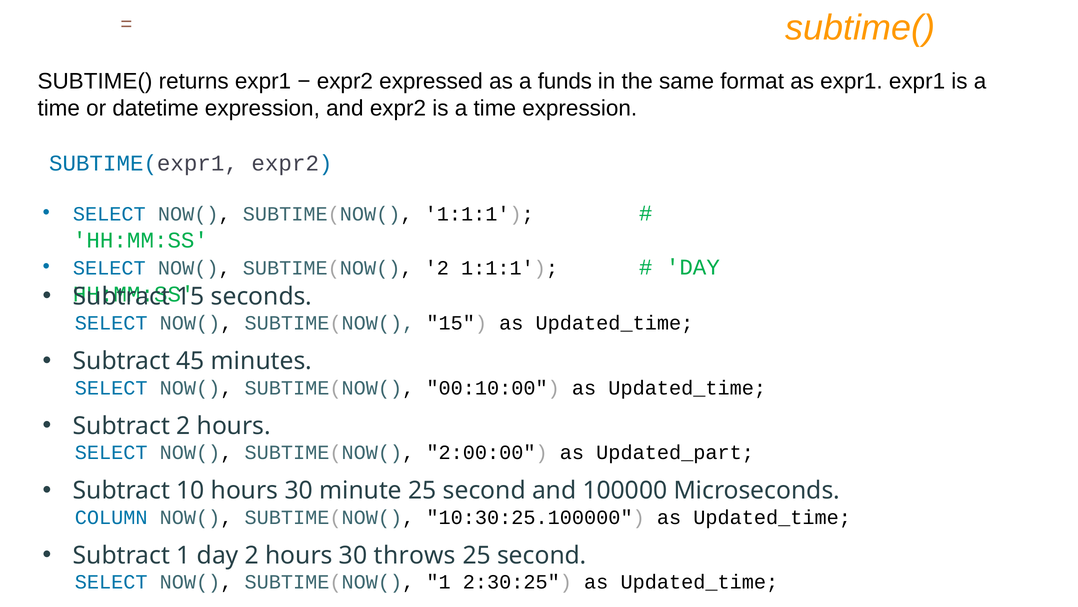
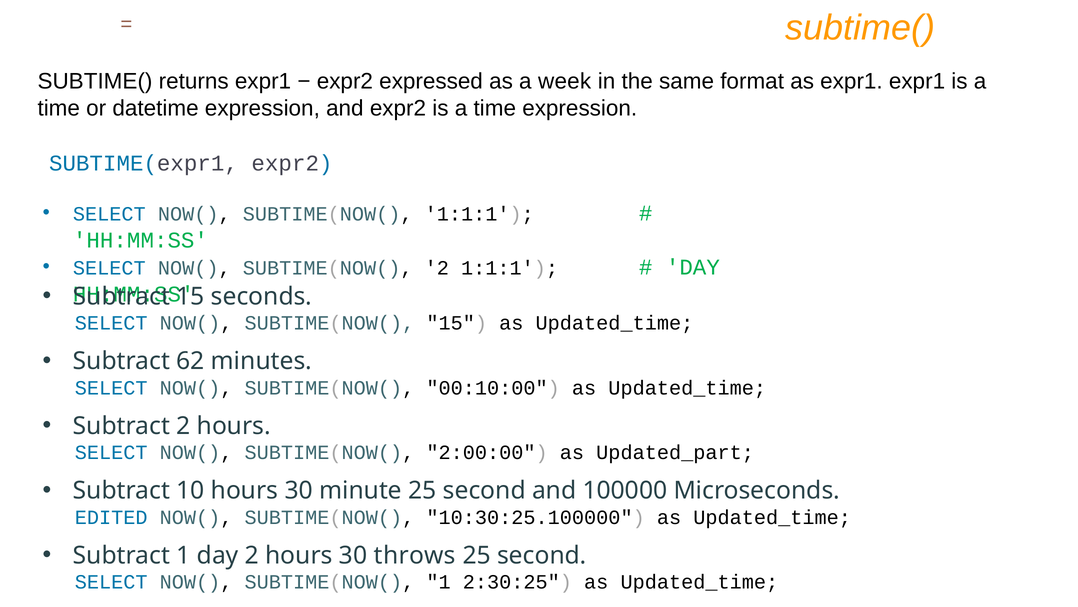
funds: funds -> week (565, 81)
45: 45 -> 62 (190, 361)
COLUMN: COLUMN -> EDITED (111, 517)
